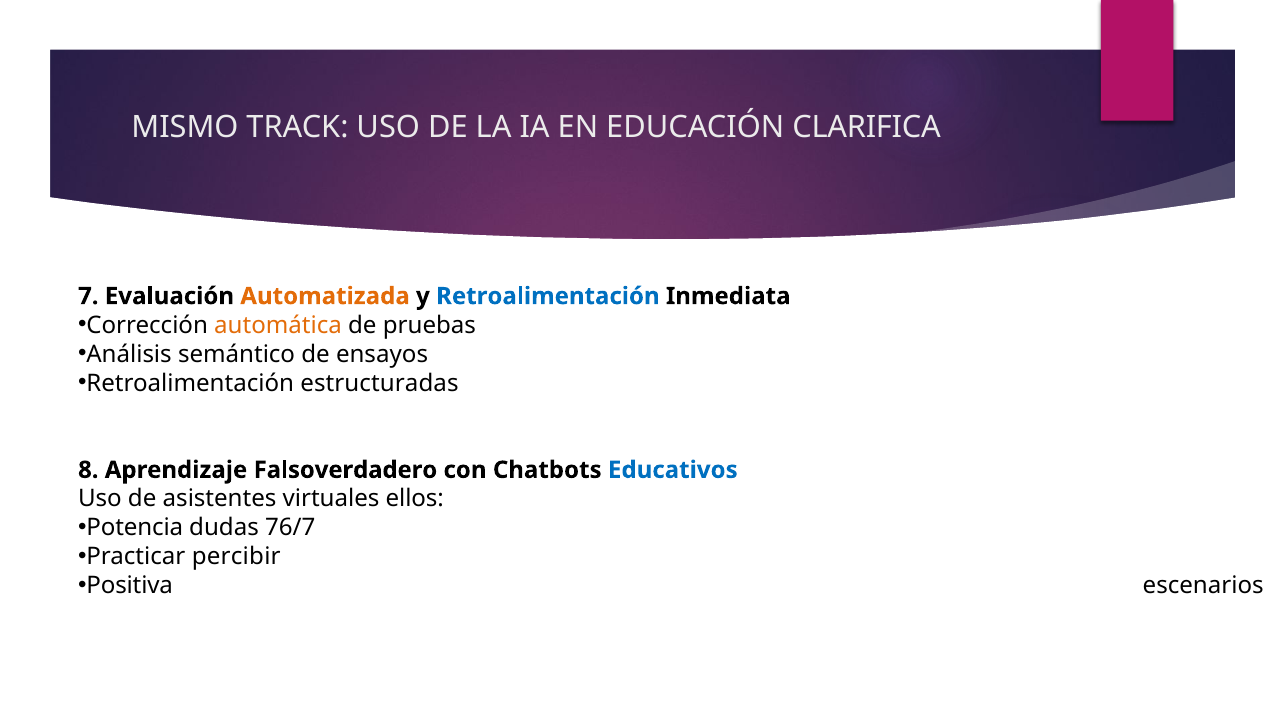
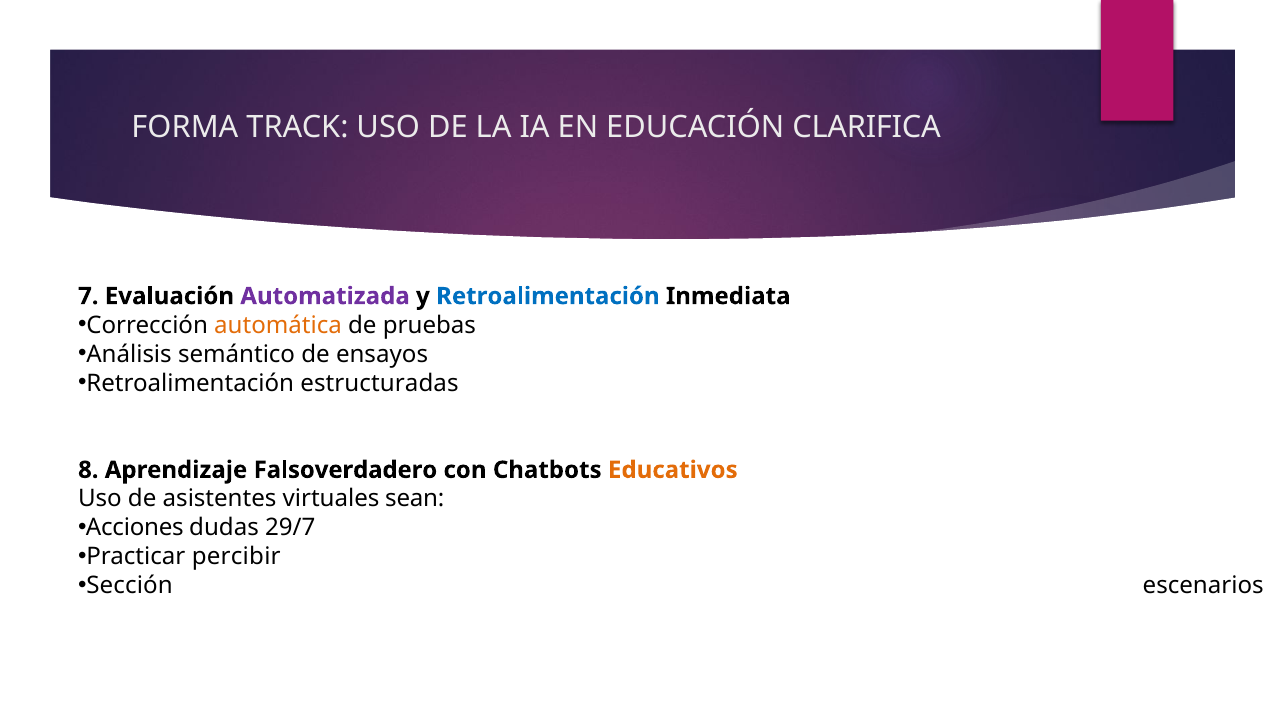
MISMO: MISMO -> FORMA (185, 127)
Automatizada colour: orange -> purple (325, 296)
Educativos colour: blue -> orange (673, 470)
ellos: ellos -> sean (415, 498)
Potencia: Potencia -> Acciones (135, 527)
76/7: 76/7 -> 29/7 (290, 527)
Positiva: Positiva -> Sección (130, 585)
